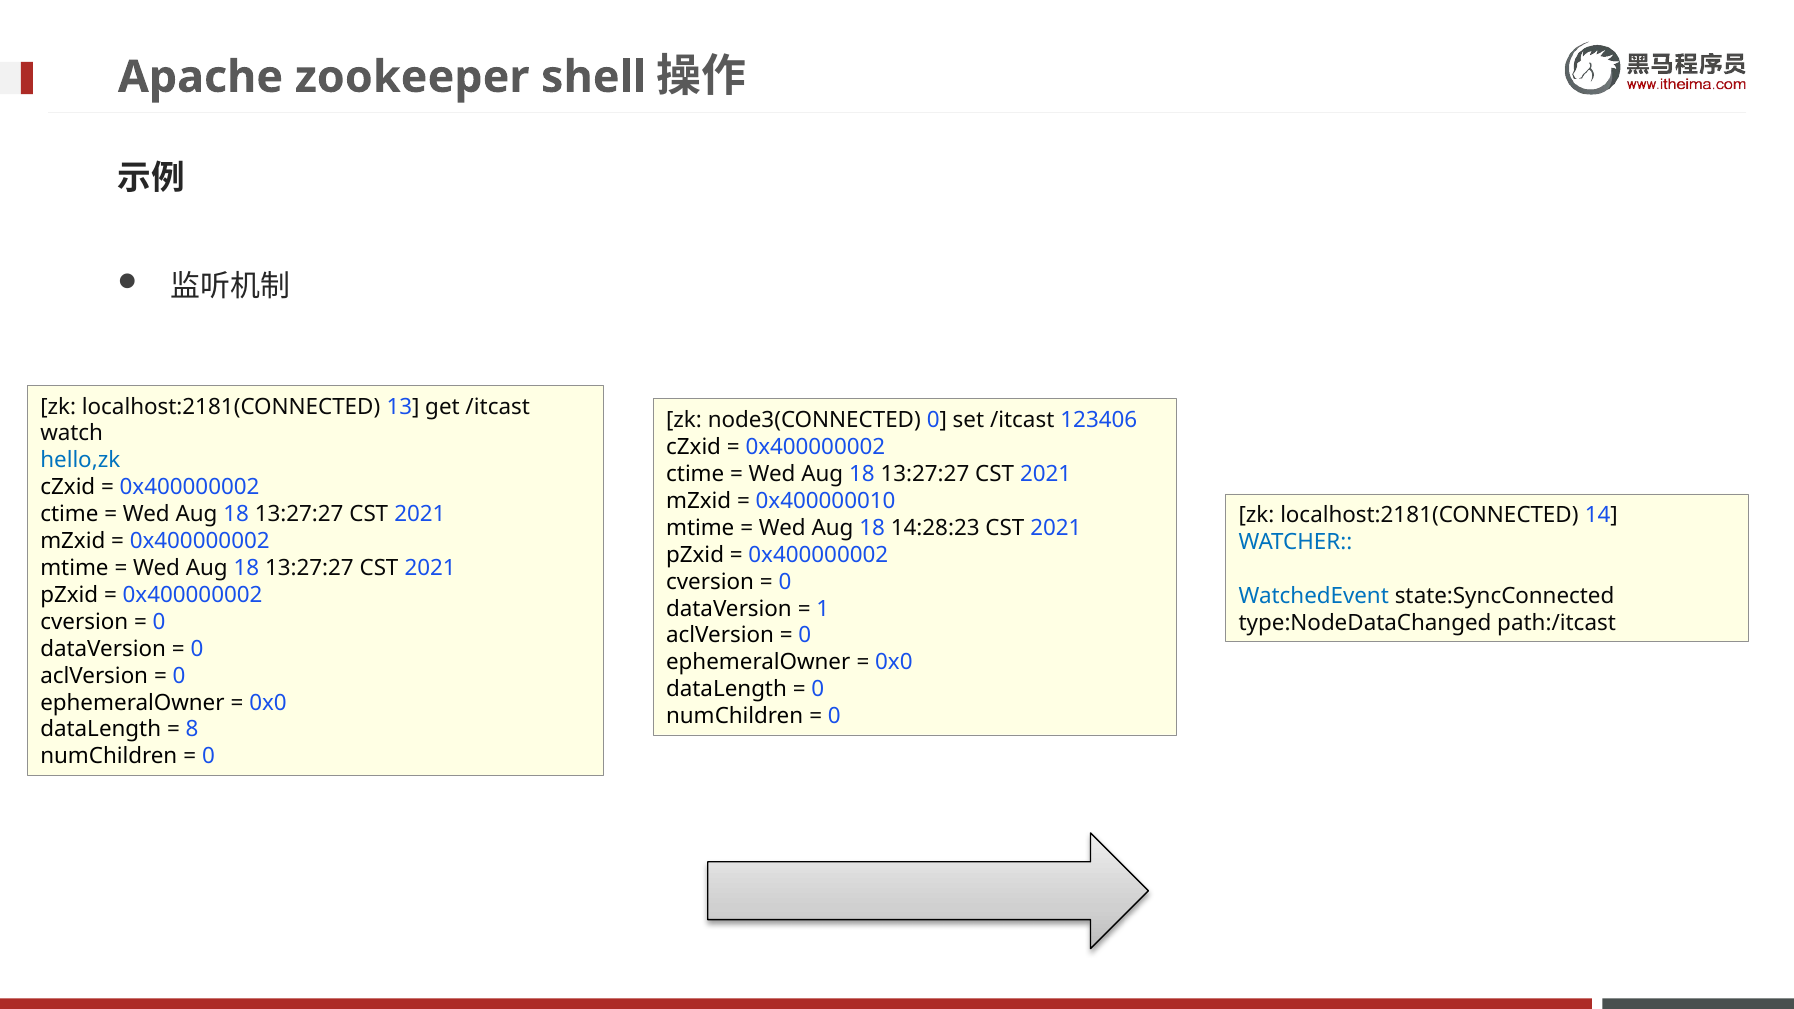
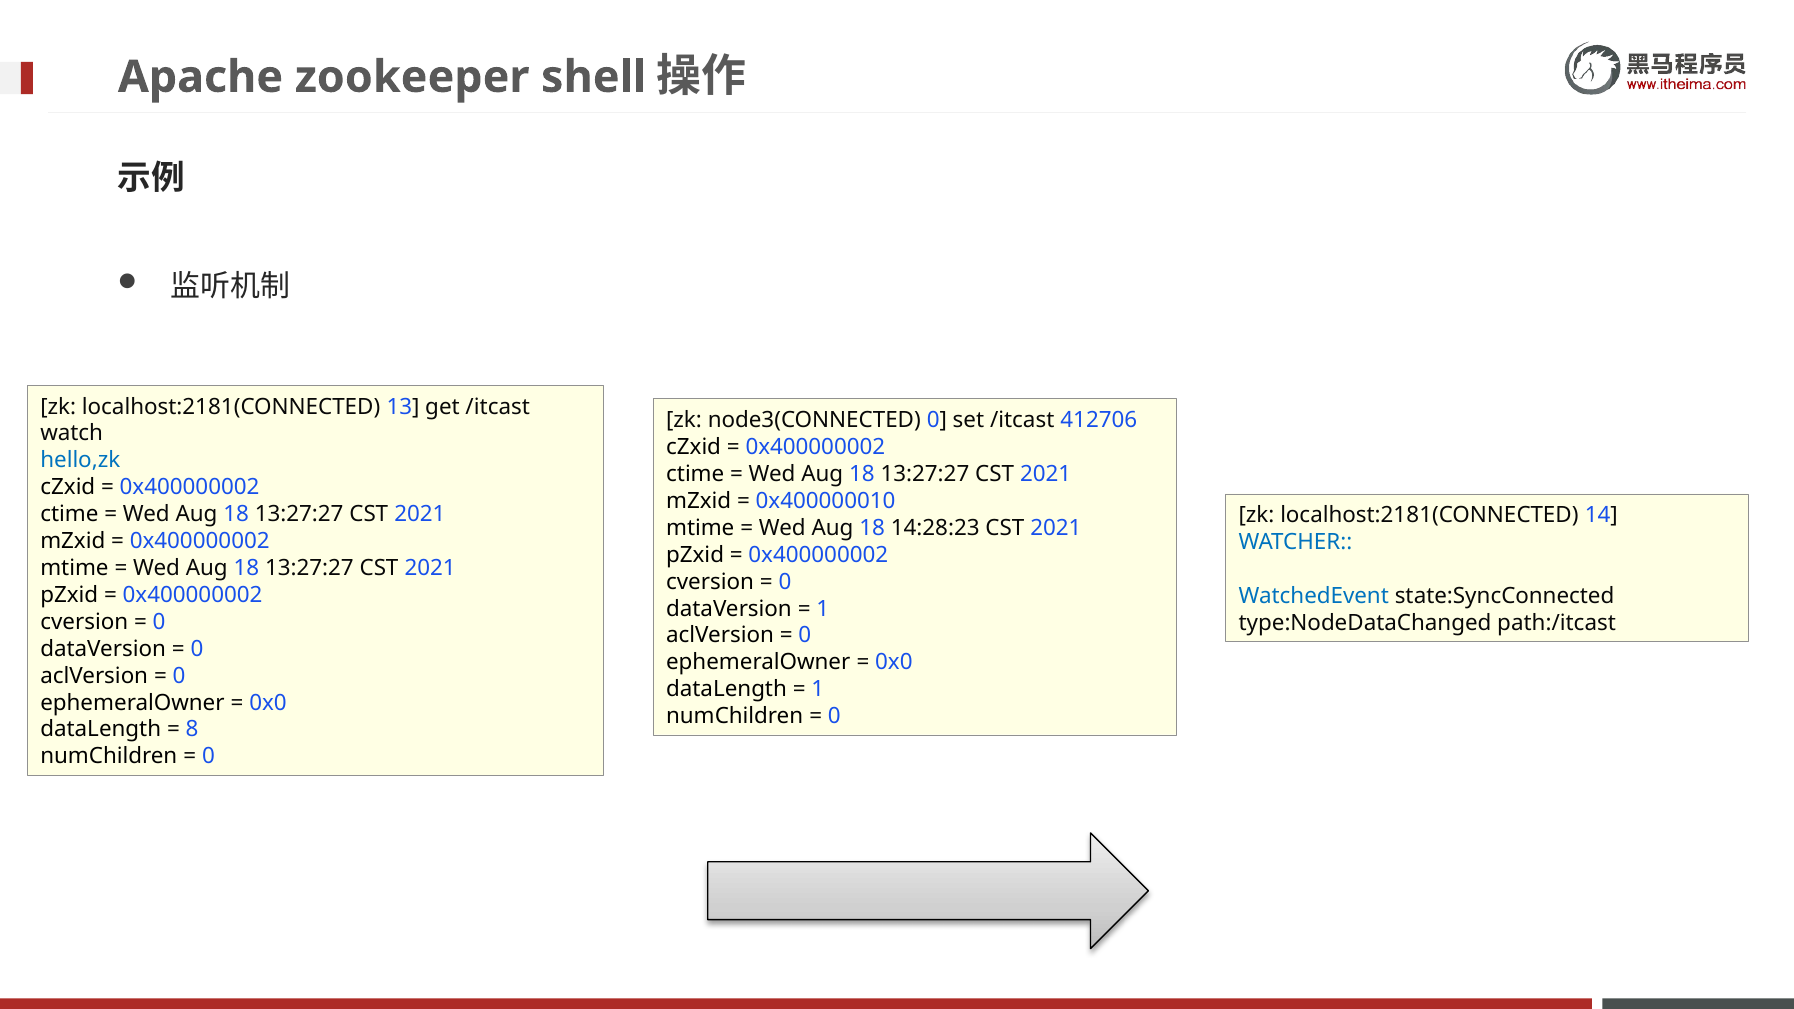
123406: 123406 -> 412706 (1099, 420)
0: 0 -> 1 (818, 689)
